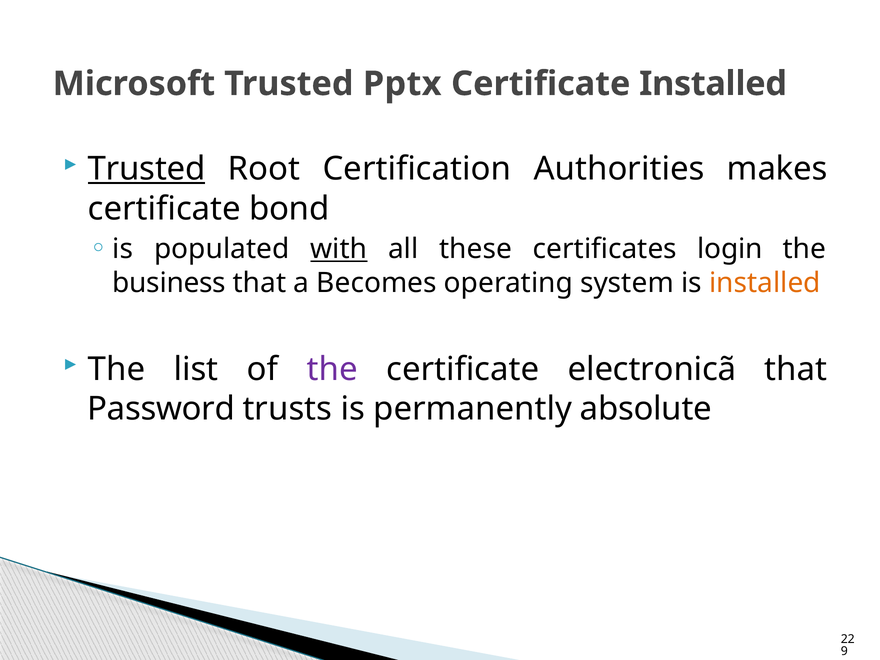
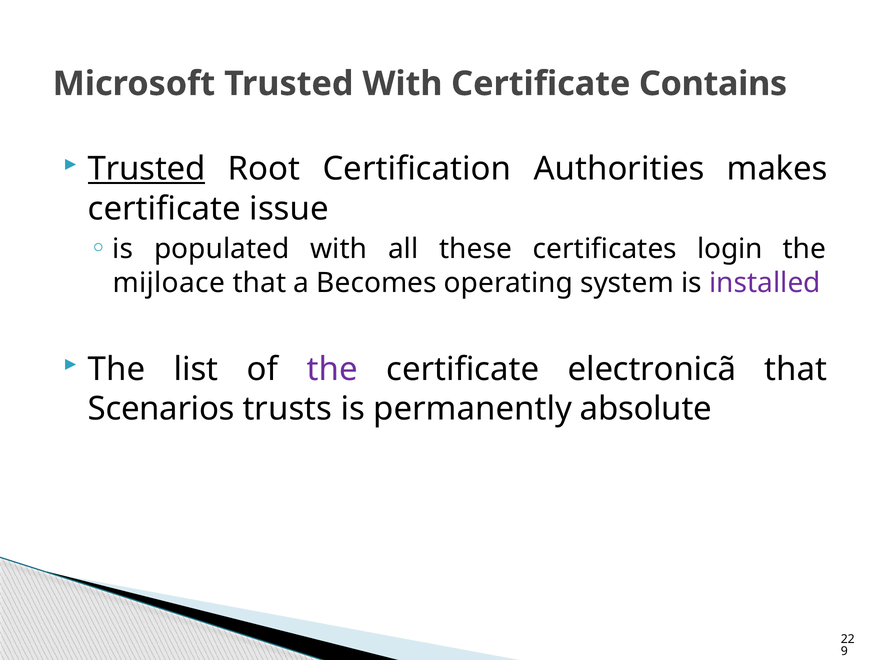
Trusted Pptx: Pptx -> With (402, 84)
Certificate Installed: Installed -> Contains (713, 84)
bond: bond -> issue (289, 209)
with underline: present -> none (339, 249)
business: business -> mijloace (169, 283)
installed colour: orange -> purple (765, 283)
Password: Password -> Scenarios (161, 409)
